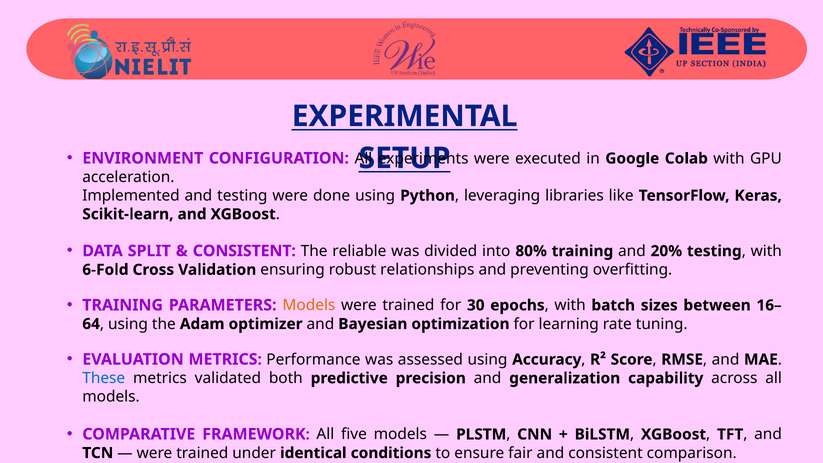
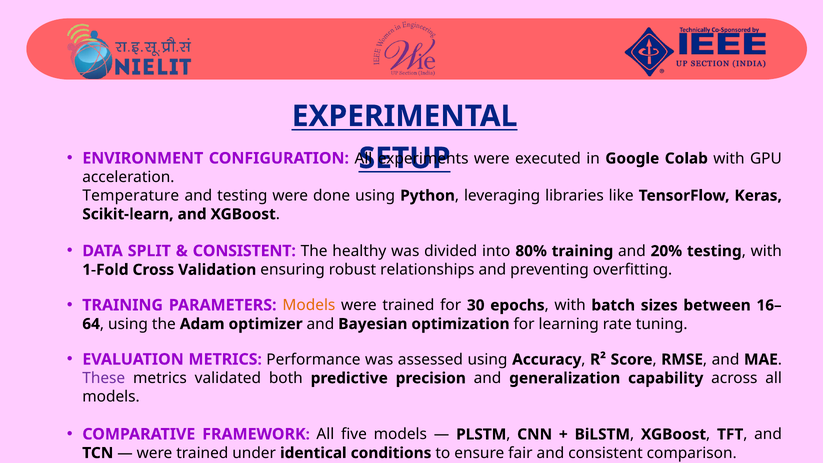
Implemented: Implemented -> Temperature (131, 196)
reliable: reliable -> healthy (359, 251)
6-Fold: 6-Fold -> 1-Fold (105, 270)
These colour: blue -> purple (104, 378)
